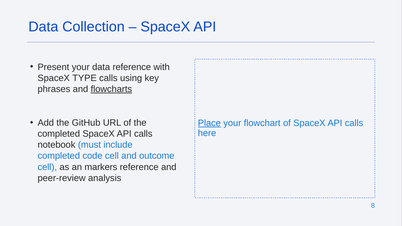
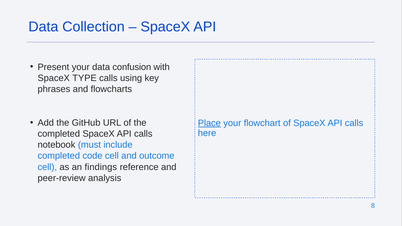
data reference: reference -> confusion (132, 67)
flowcharts underline: present -> none (111, 89)
markers: markers -> findings (101, 167)
